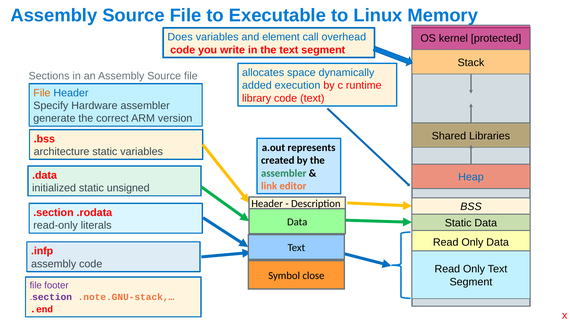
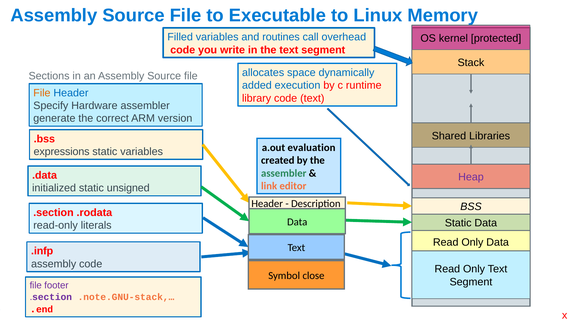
Does: Does -> Filled (180, 37)
element: element -> routines (281, 37)
represents: represents -> evaluation (311, 148)
architecture: architecture -> expressions (62, 152)
Heap colour: blue -> purple (471, 177)
